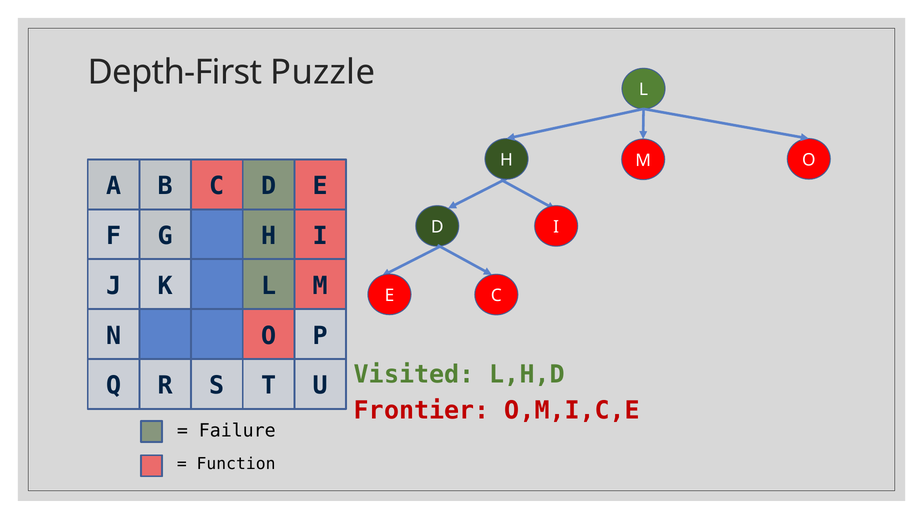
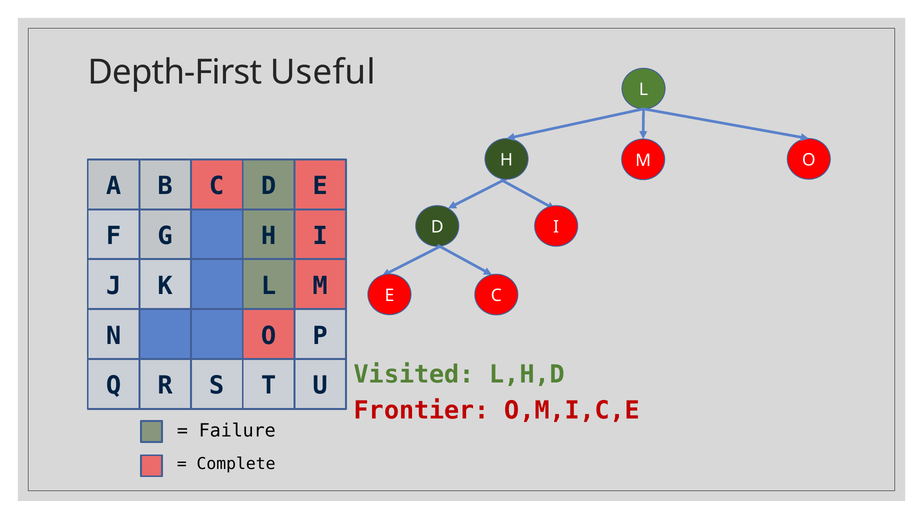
Puzzle: Puzzle -> Useful (323, 72)
Function: Function -> Complete (236, 464)
